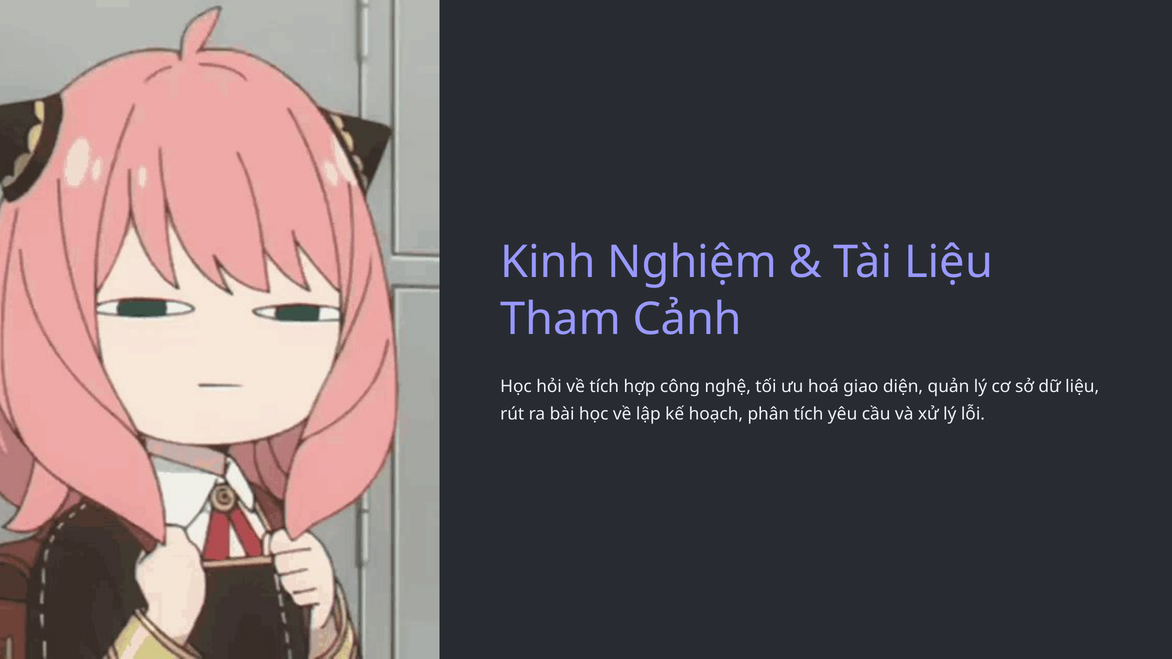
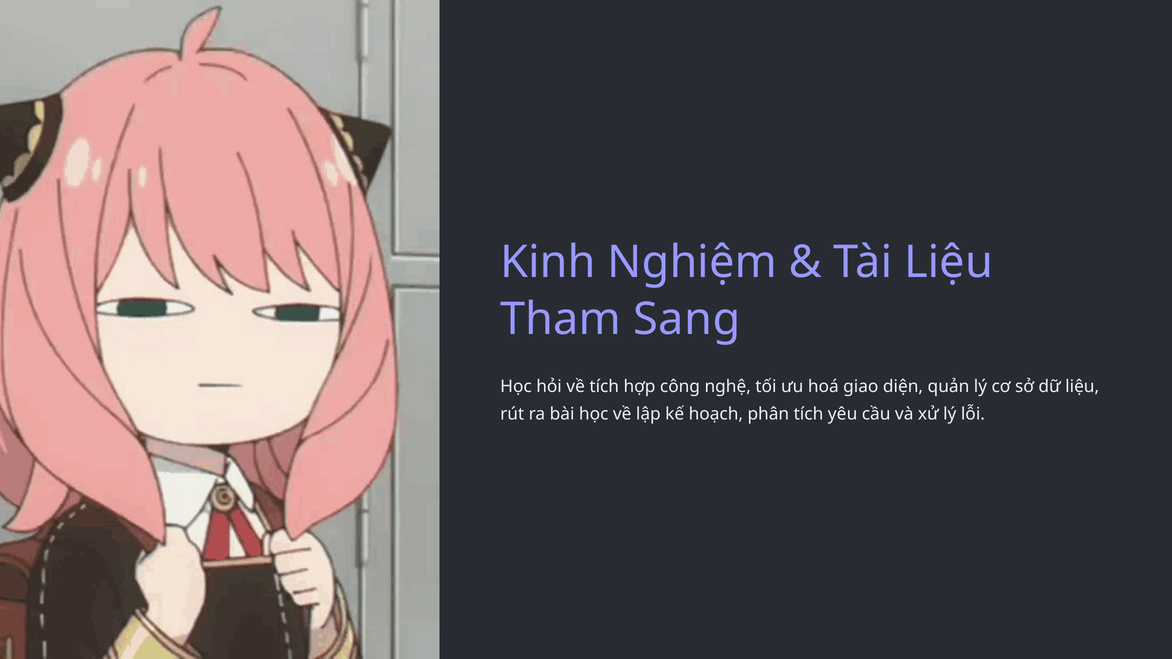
Cảnh: Cảnh -> Sang (687, 319)
